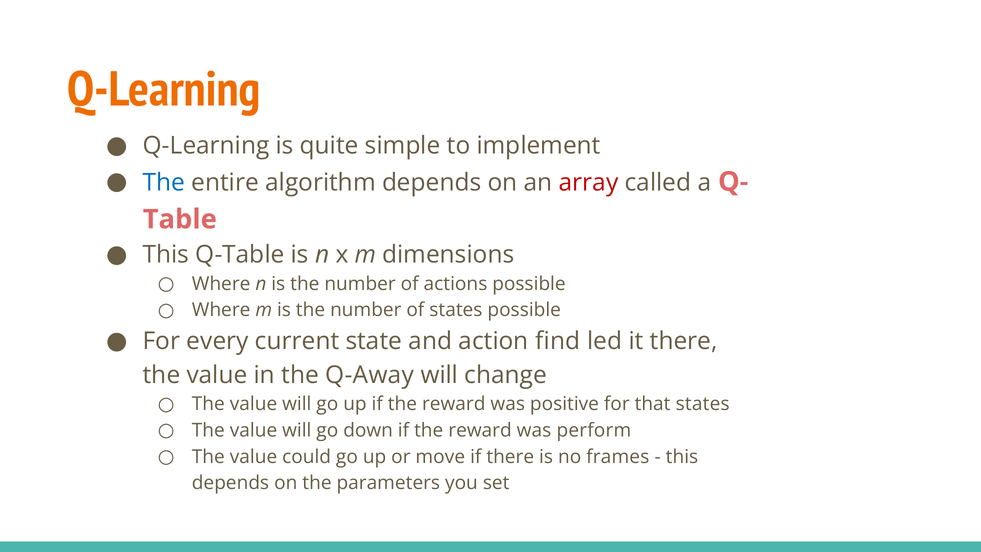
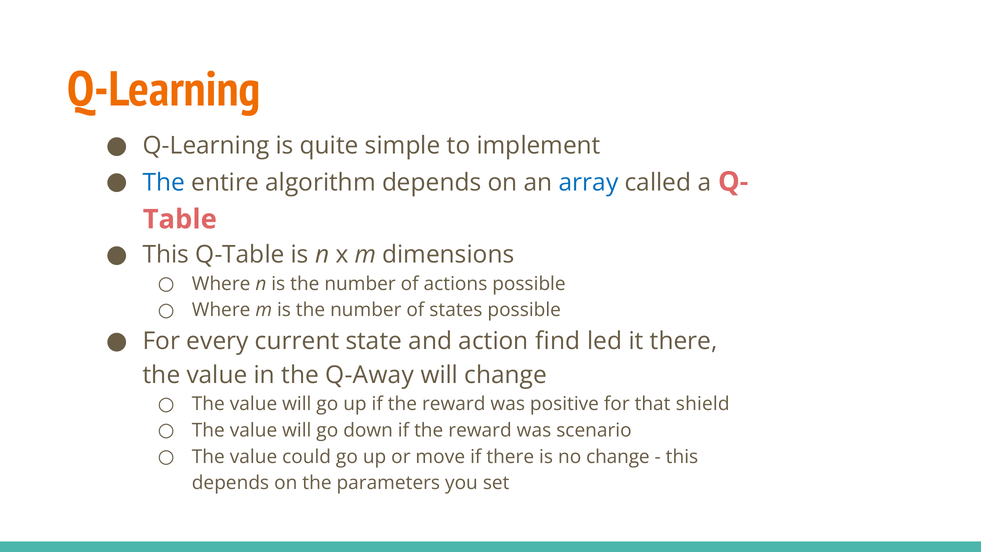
array colour: red -> blue (589, 183)
that states: states -> shield (703, 404)
perform: perform -> scenario (594, 430)
no frames: frames -> change (618, 457)
